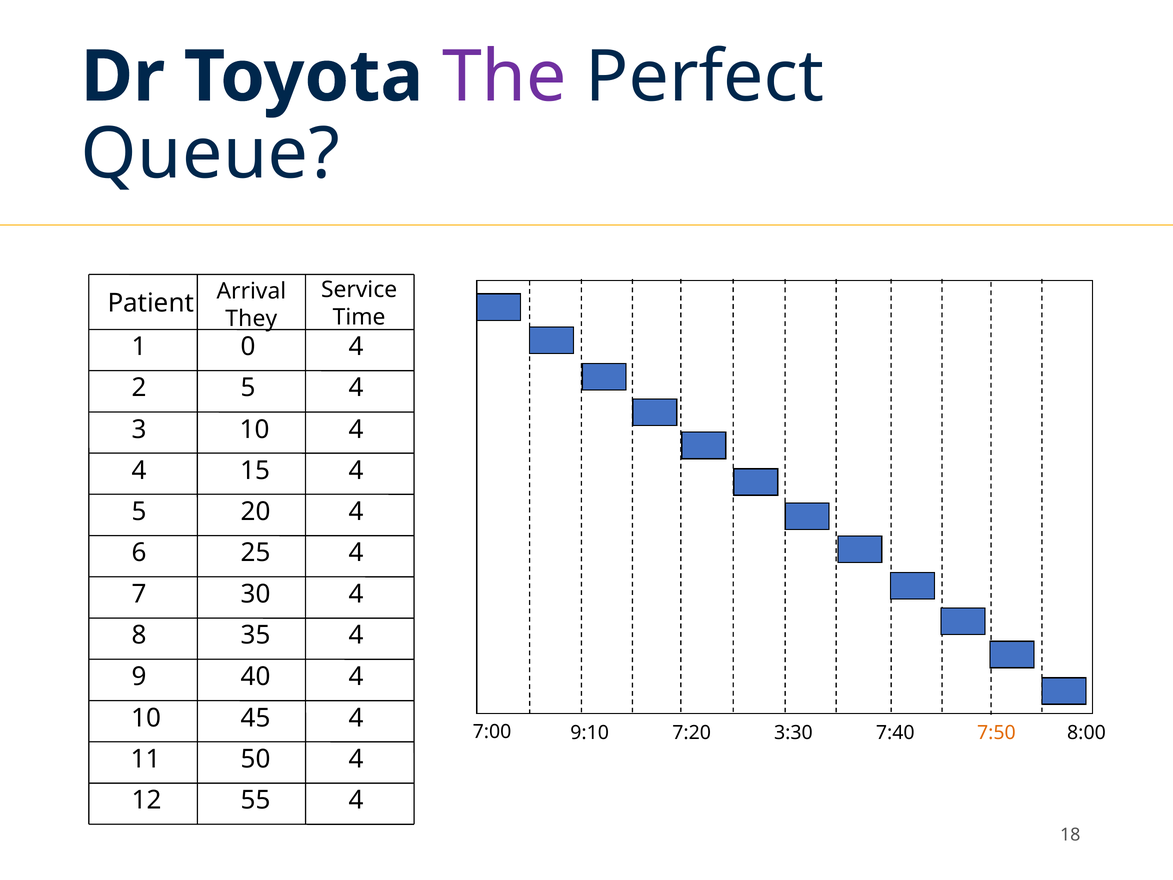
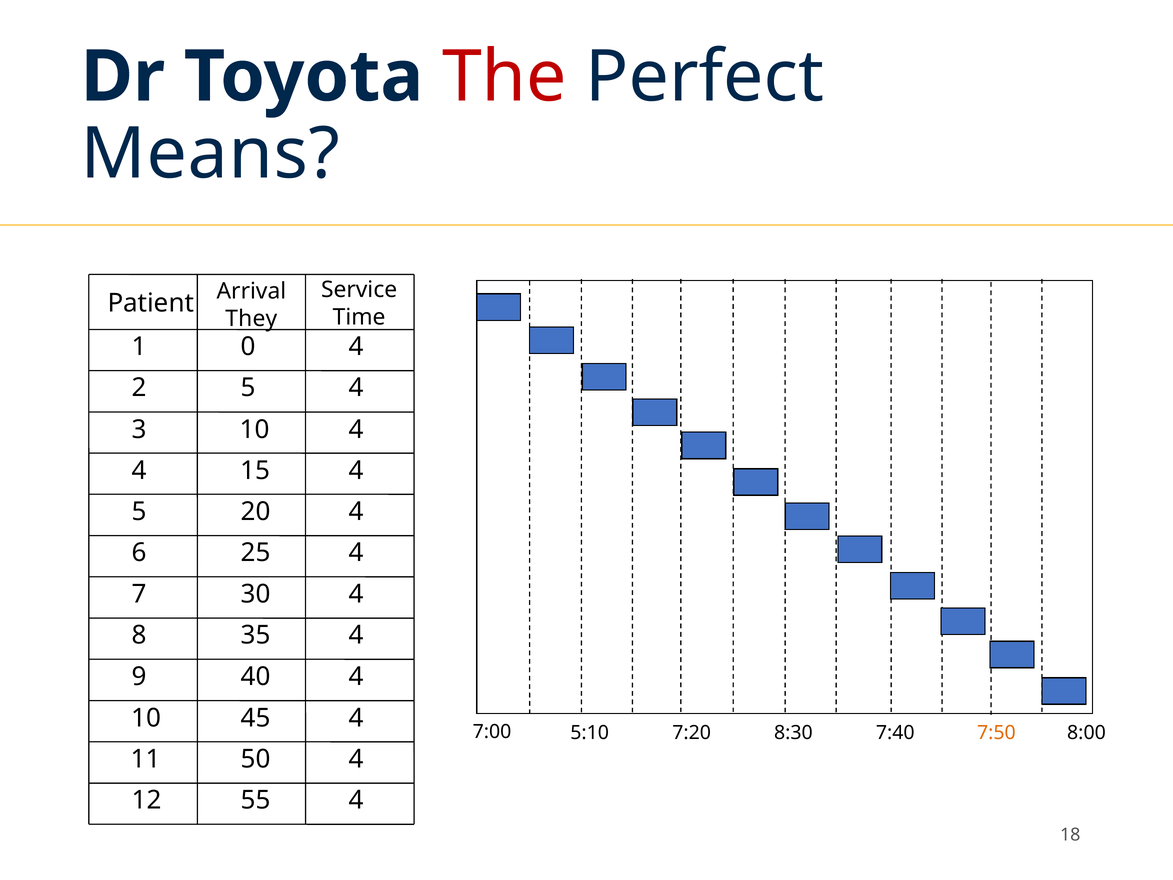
The colour: purple -> red (504, 77)
Queue: Queue -> Means (210, 154)
9:10: 9:10 -> 5:10 (590, 733)
3:30: 3:30 -> 8:30 (793, 733)
